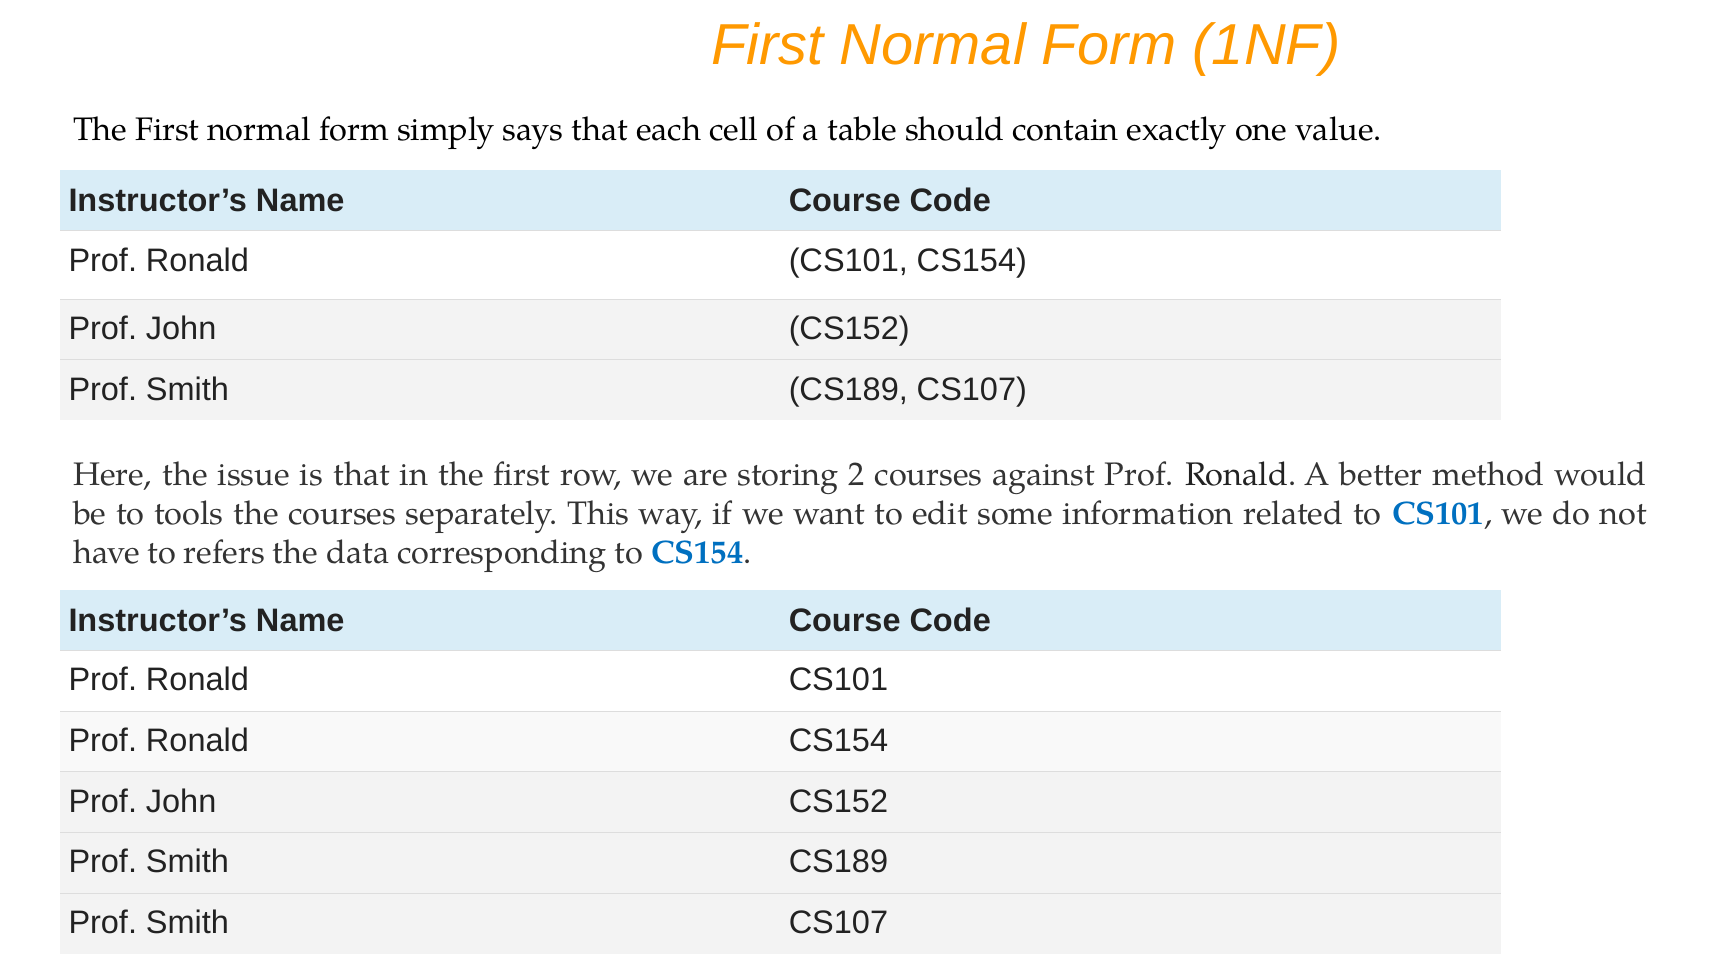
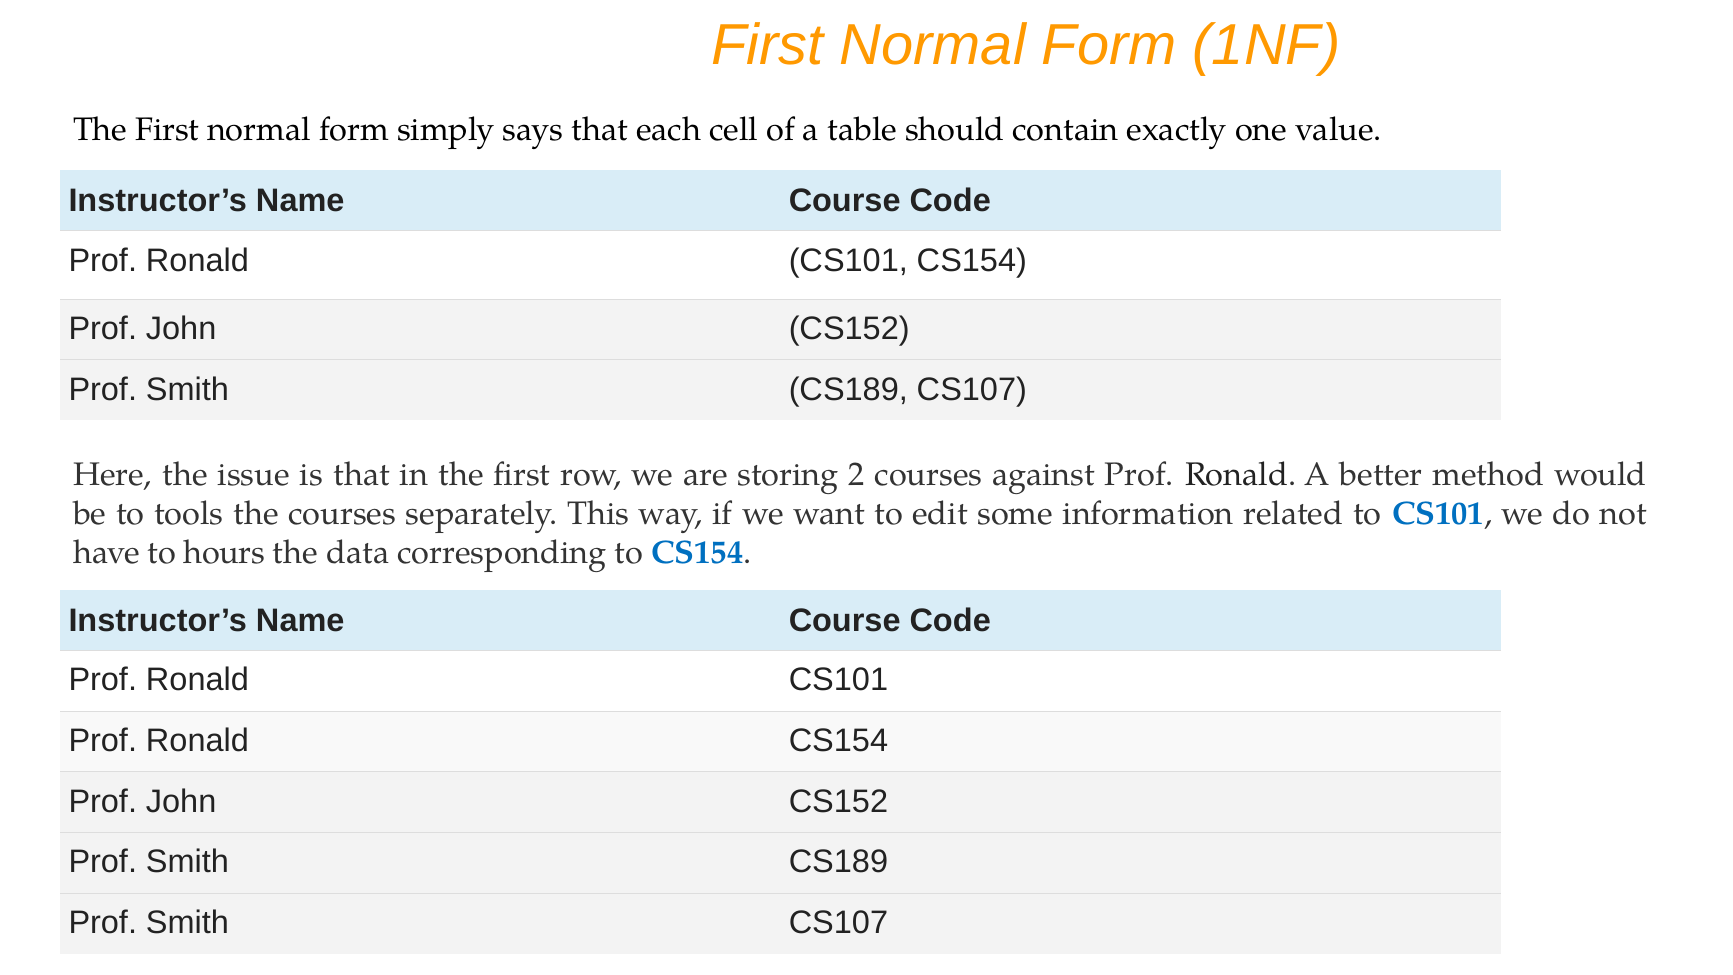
refers: refers -> hours (224, 553)
